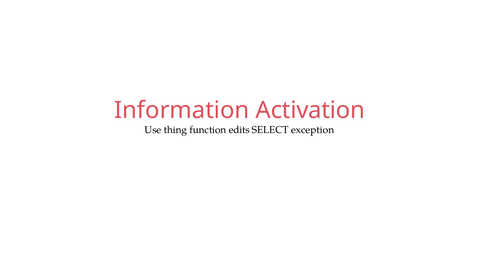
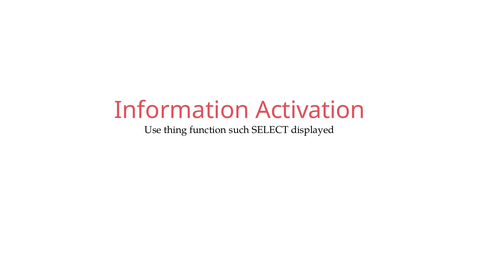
edits: edits -> such (239, 130)
exception: exception -> displayed (313, 130)
